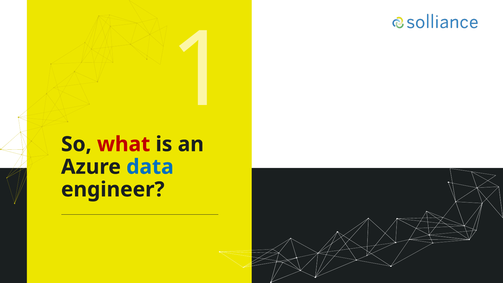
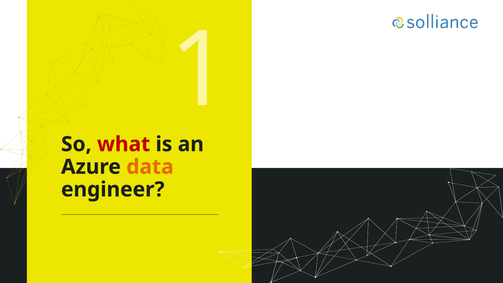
data colour: blue -> orange (150, 167)
